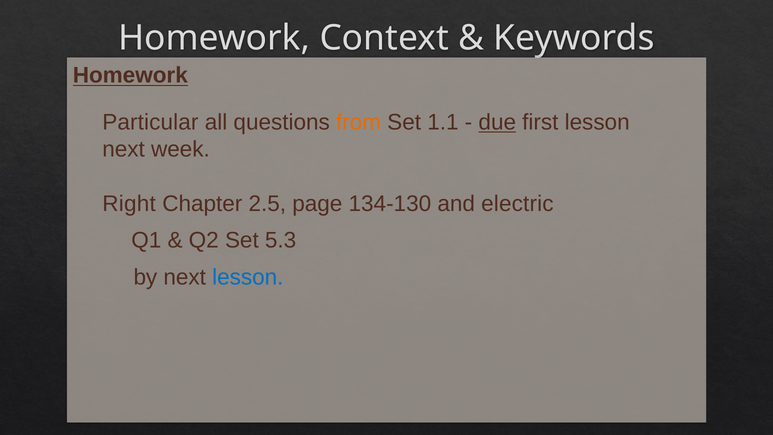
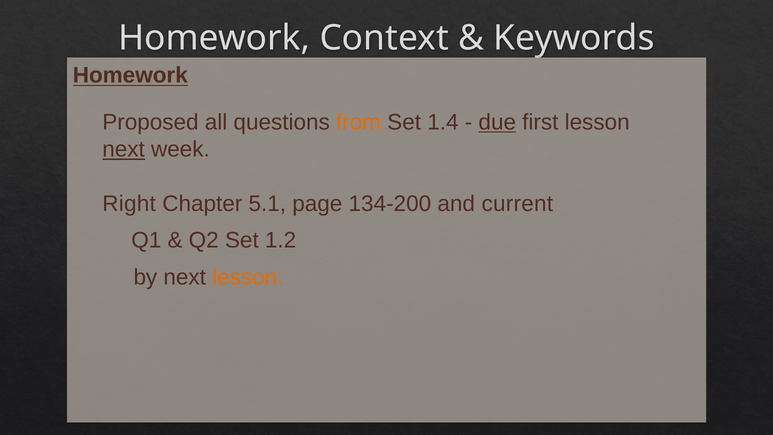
Particular: Particular -> Proposed (150, 122)
1.1: 1.1 -> 1.4 (443, 122)
next underline: none -> present (124, 149)
2.5: 2.5 -> 5.1 (267, 204)
134-130: 134-130 -> 134-200 (390, 204)
electric: electric -> current (517, 204)
5.3: 5.3 -> 1.2 (281, 240)
lesson colour: blue -> orange (248, 277)
